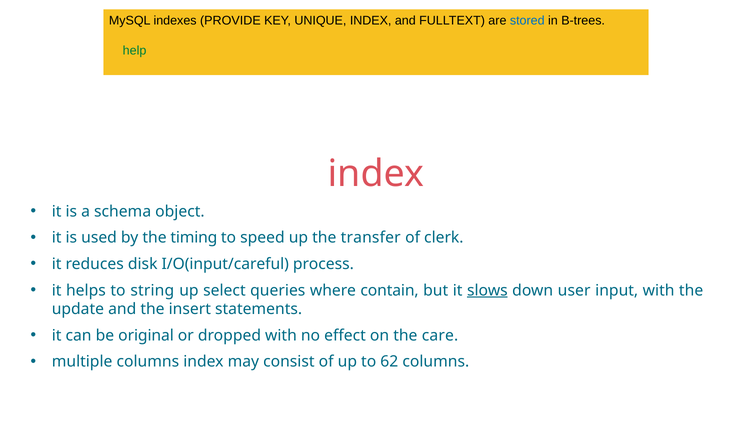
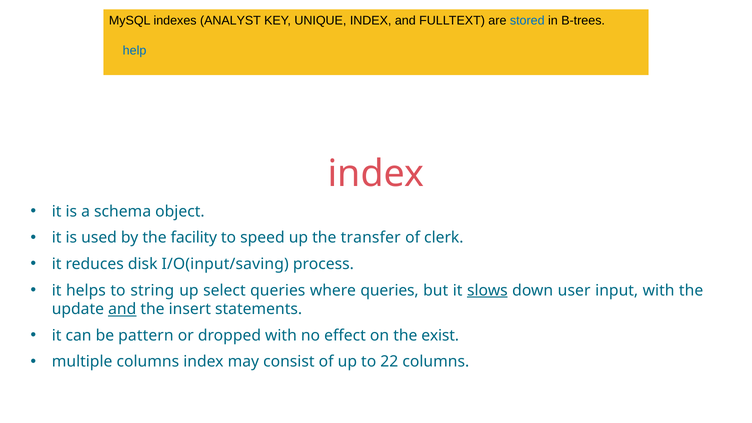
PROVIDE: PROVIDE -> ANALYST (230, 21)
help colour: green -> blue (135, 51)
timing: timing -> facility (194, 238)
I/O(input/careful: I/O(input/careful -> I/O(input/saving (225, 264)
where contain: contain -> queries (390, 290)
and underline: none -> present (122, 309)
original: original -> pattern (146, 336)
care: care -> exist (440, 336)
62: 62 -> 22 (389, 362)
